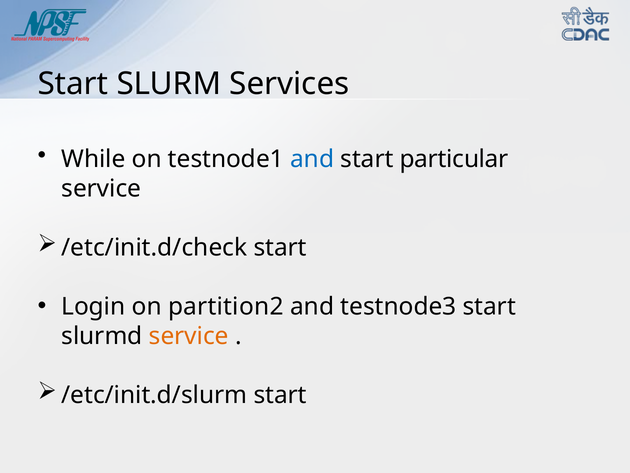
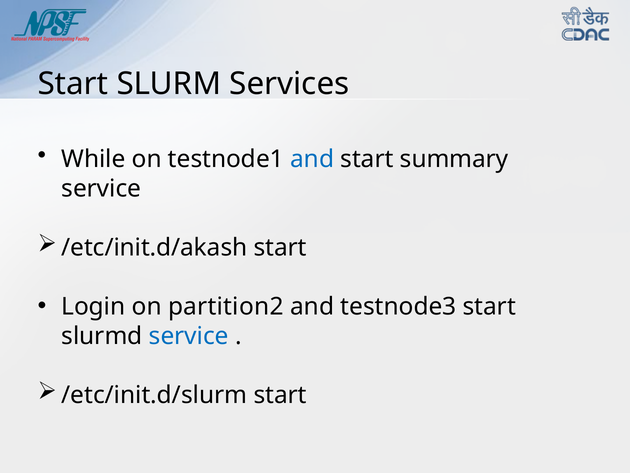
particular: particular -> summary (454, 159)
/etc/init.d/check: /etc/init.d/check -> /etc/init.d/akash (154, 247)
service colour: orange -> blue (189, 336)
